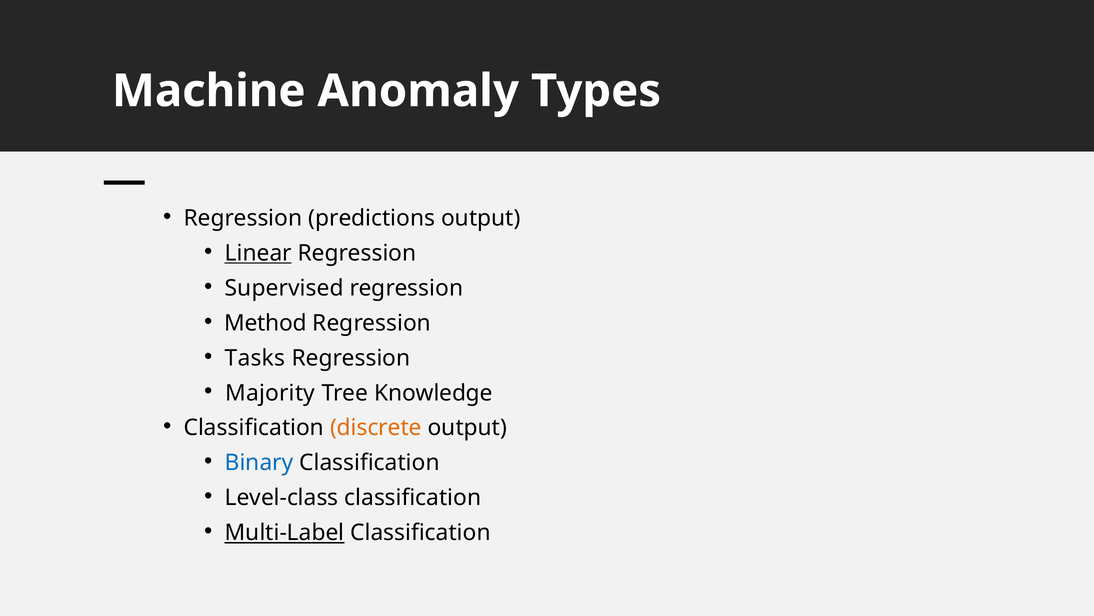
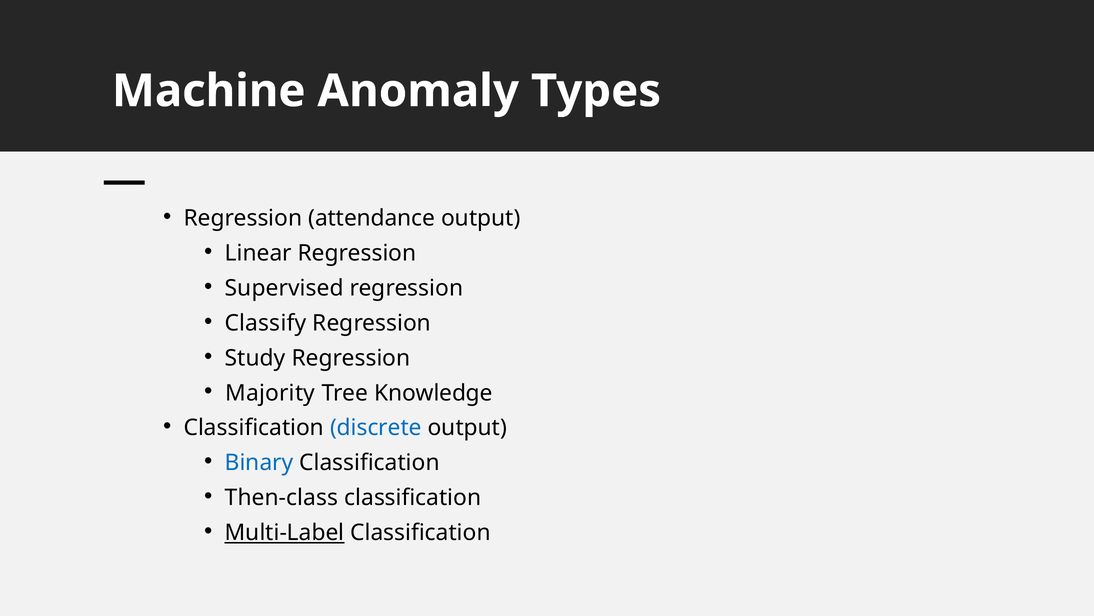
predictions: predictions -> attendance (372, 218)
Linear underline: present -> none (258, 253)
Method: Method -> Classify (265, 323)
Tasks: Tasks -> Study (255, 358)
discrete colour: orange -> blue (376, 427)
Level-class: Level-class -> Then-class (281, 497)
